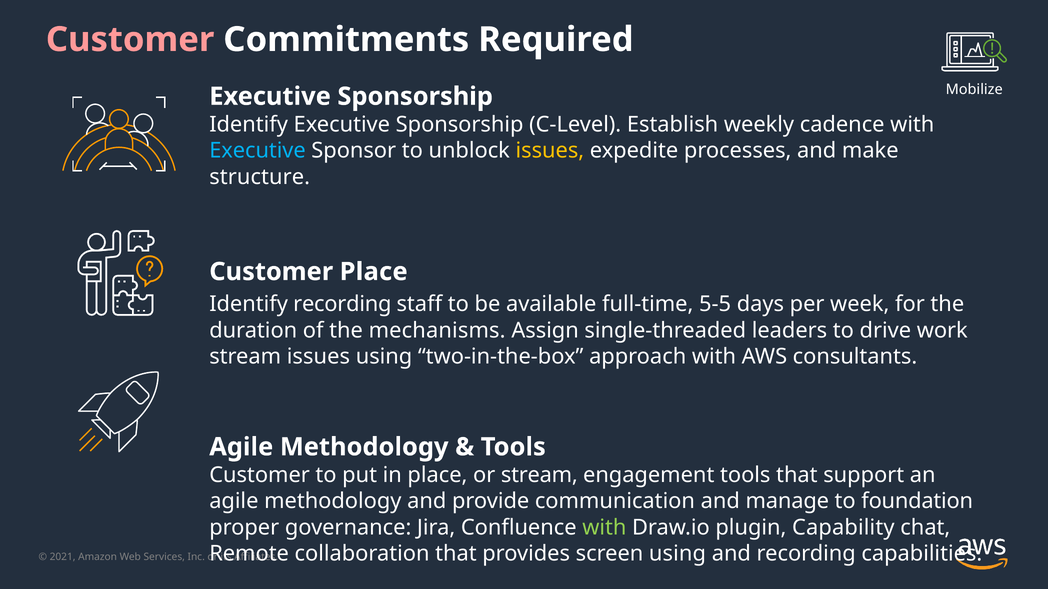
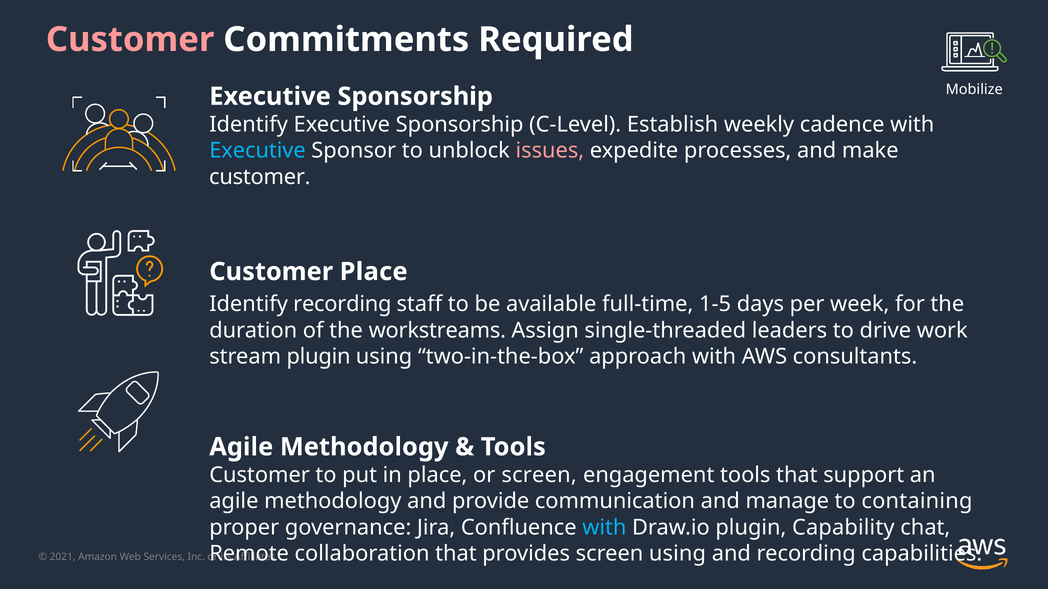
issues colour: yellow -> pink (550, 151)
structure: structure -> customer (260, 177)
5-5: 5-5 -> 1-5 (715, 304)
mechanisms: mechanisms -> workstreams (437, 331)
stream issues: issues -> plugin (319, 357)
or stream: stream -> screen (539, 475)
foundation: foundation -> containing (917, 502)
with colour: light green -> light blue (604, 528)
